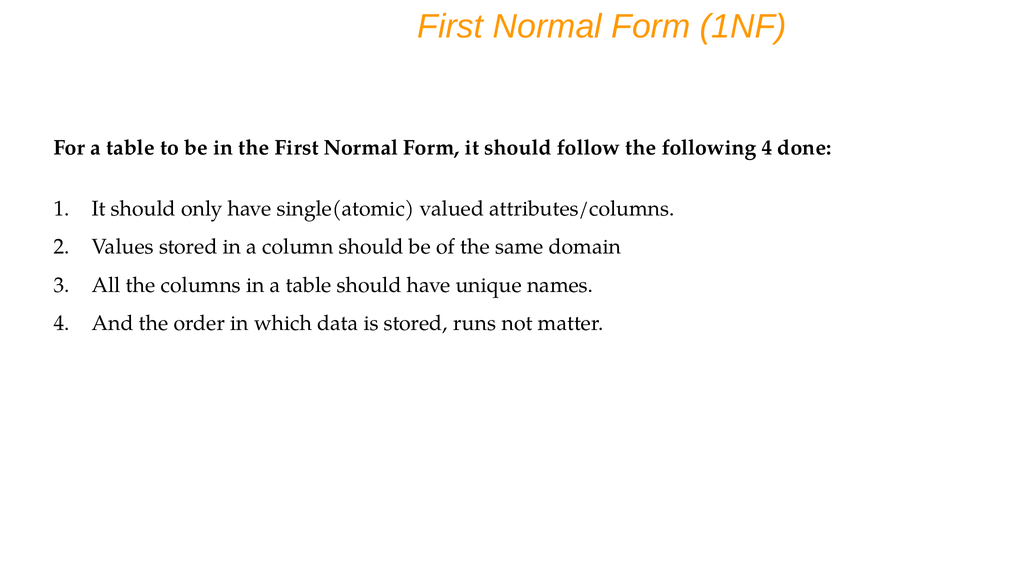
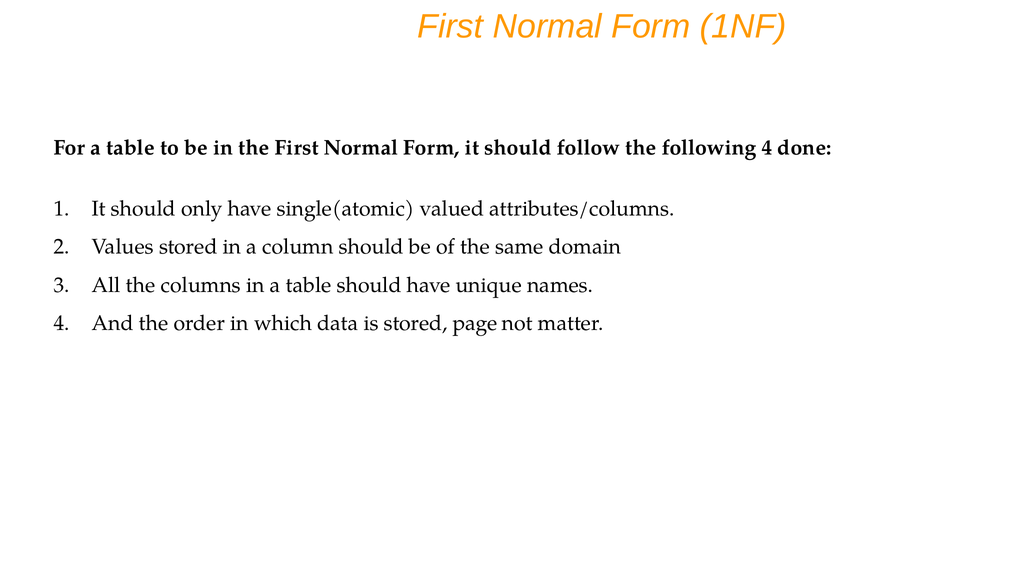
runs: runs -> page (475, 323)
